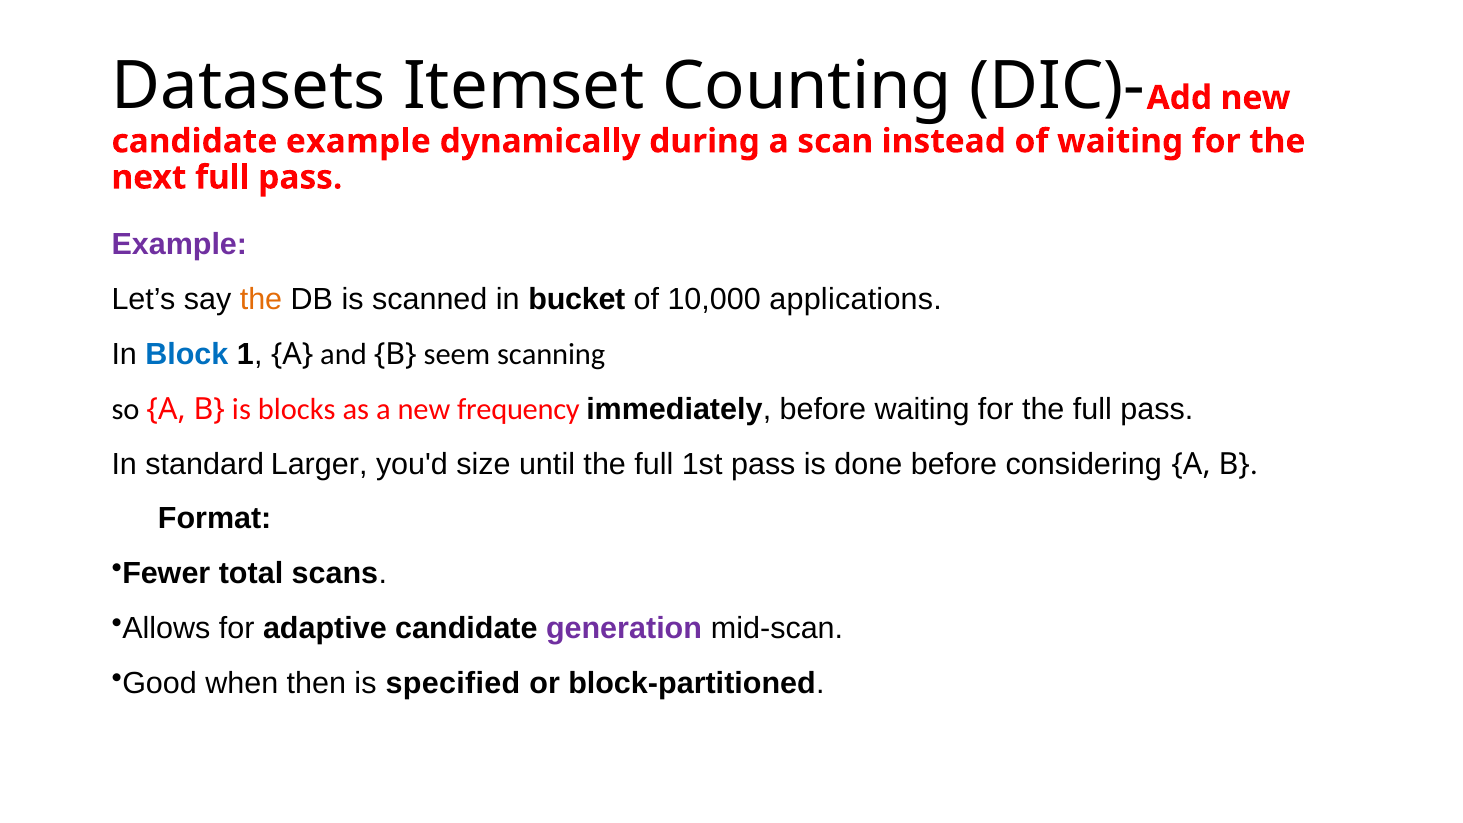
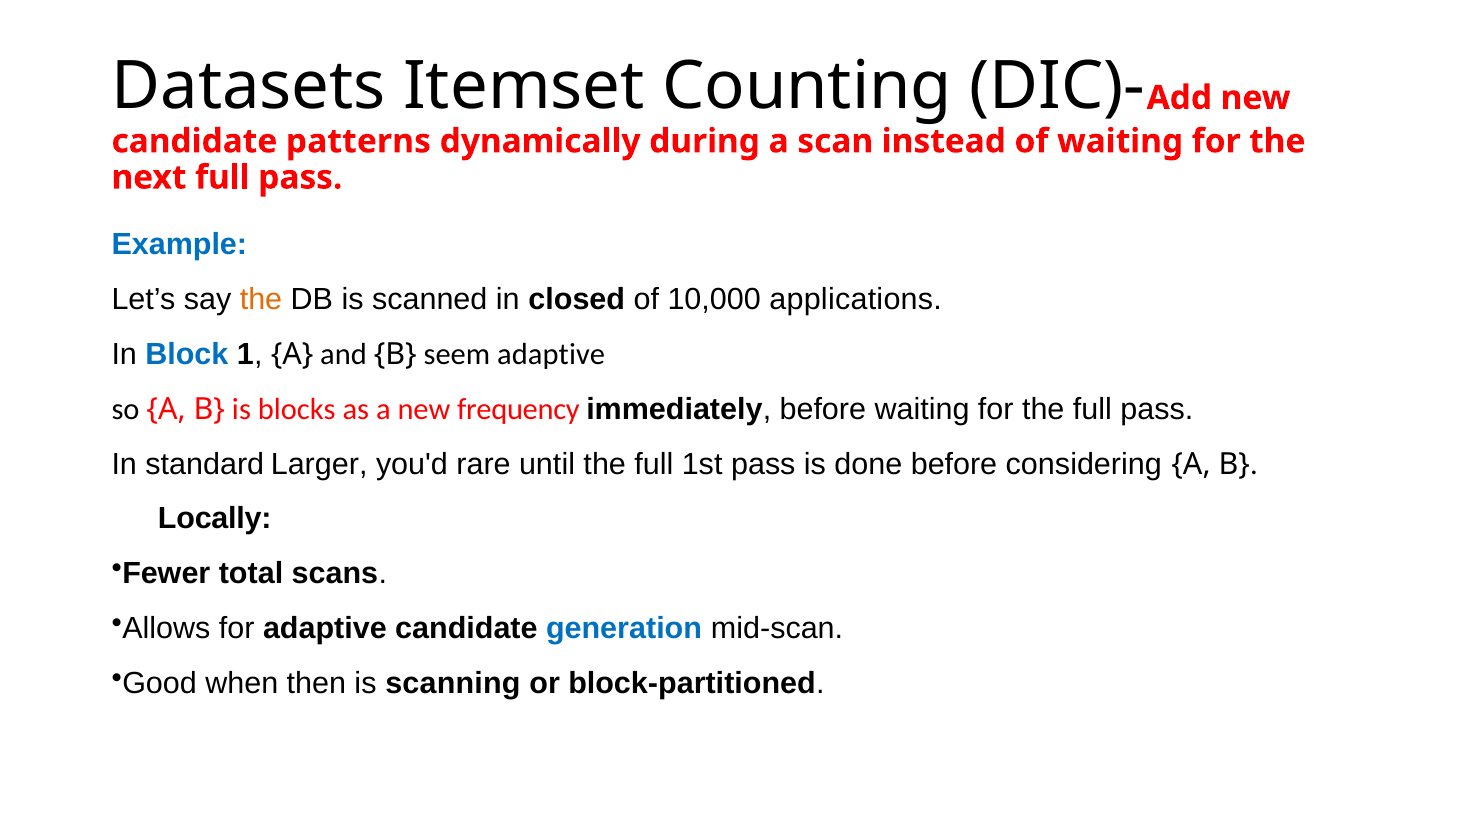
candidate example: example -> patterns (358, 141)
Example colour: purple -> blue (179, 245)
bucket: bucket -> closed (577, 299)
seem scanning: scanning -> adaptive (551, 354)
size: size -> rare (483, 464)
Format: Format -> Locally (215, 519)
generation colour: purple -> blue (624, 629)
specified: specified -> scanning (453, 683)
